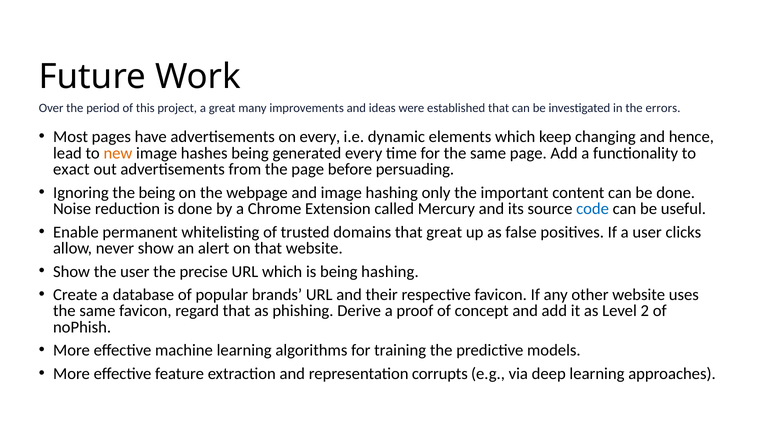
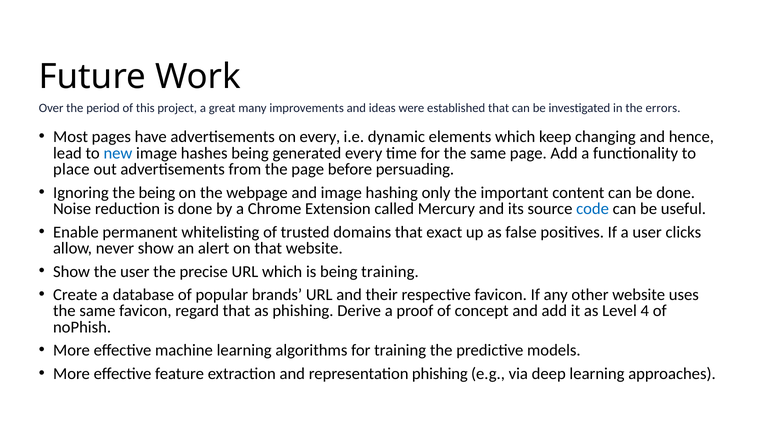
new colour: orange -> blue (118, 153)
exact: exact -> place (71, 169)
that great: great -> exact (444, 232)
being hashing: hashing -> training (390, 272)
2: 2 -> 4 (645, 311)
representation corrupts: corrupts -> phishing (440, 374)
